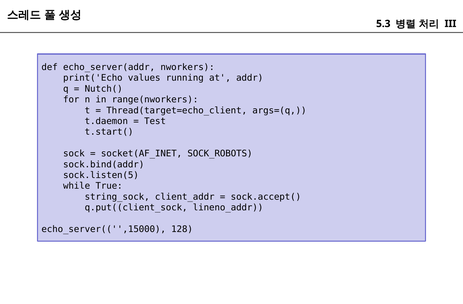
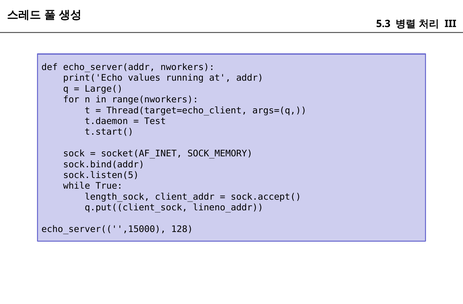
Nutch(: Nutch( -> Large( (104, 89)
SOCK_ROBOTS: SOCK_ROBOTS -> SOCK_MEMORY (220, 154)
string_sock: string_sock -> length_sock (117, 197)
